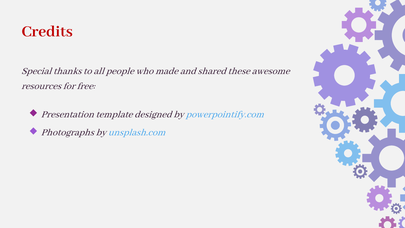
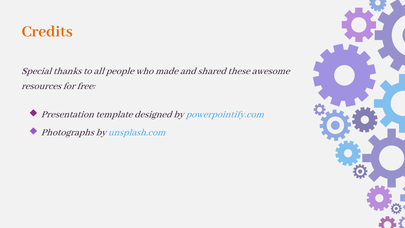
Credits colour: red -> orange (47, 31)
